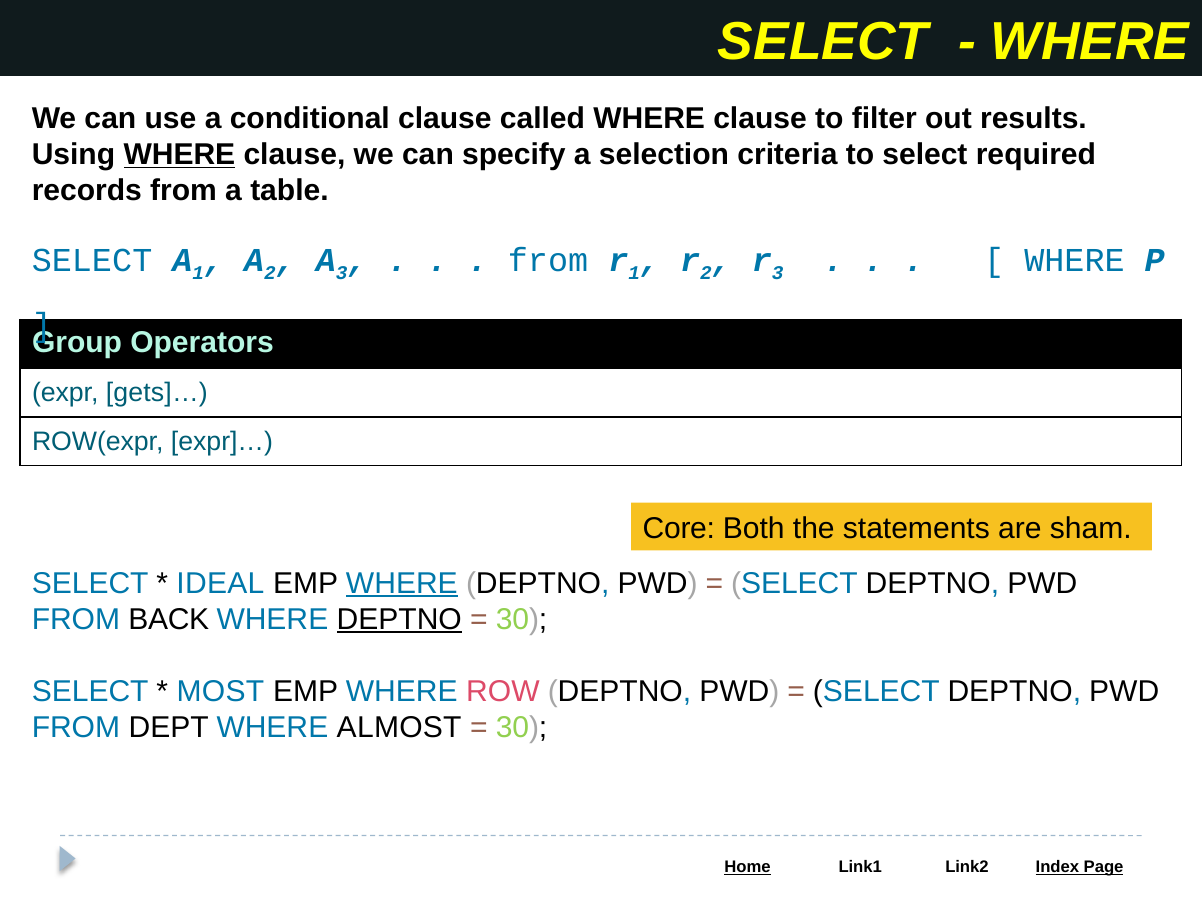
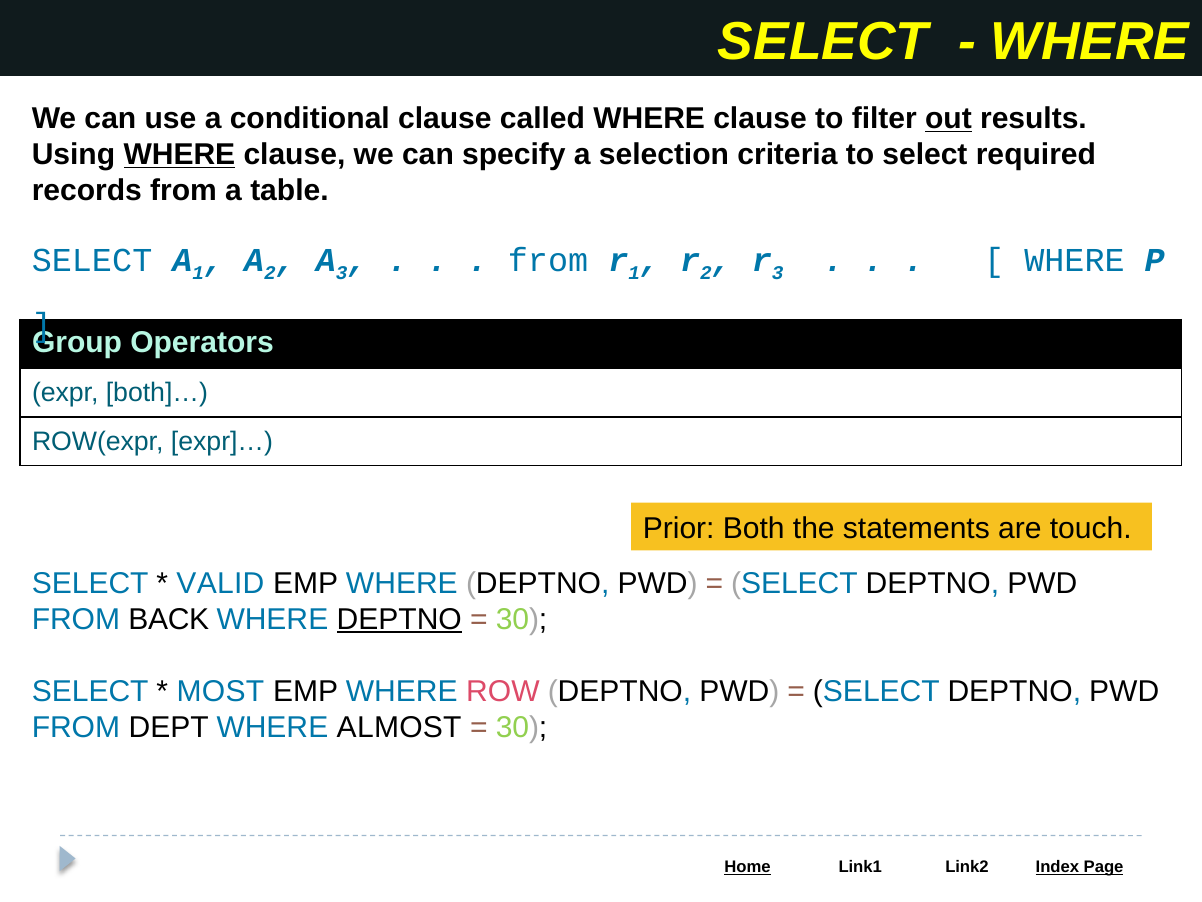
out underline: none -> present (948, 118)
gets]…: gets]… -> both]… (157, 393)
Core: Core -> Prior (679, 528)
sham: sham -> touch (1091, 528)
IDEAL: IDEAL -> VALID (220, 583)
WHERE underline: present -> none (402, 583)
